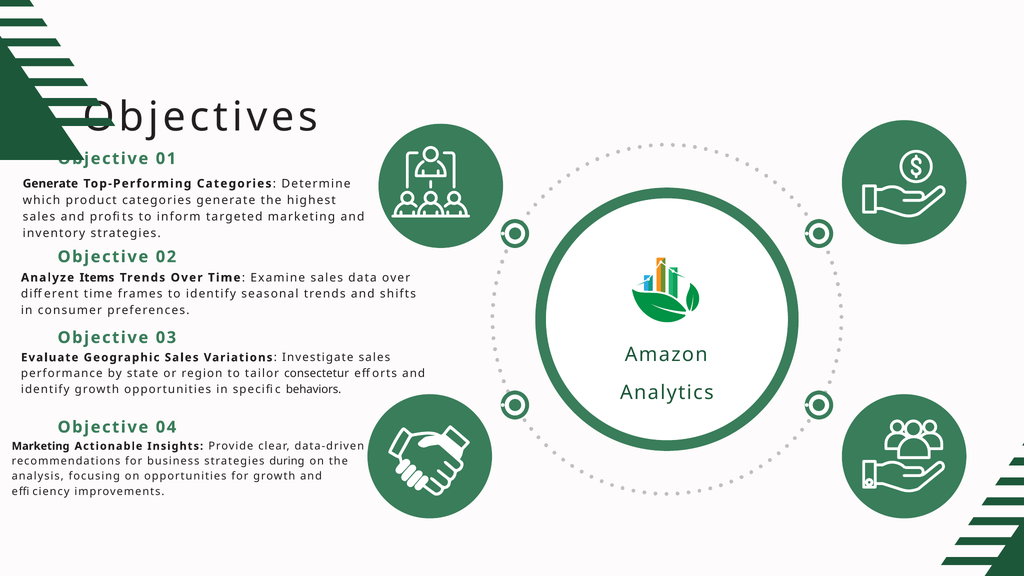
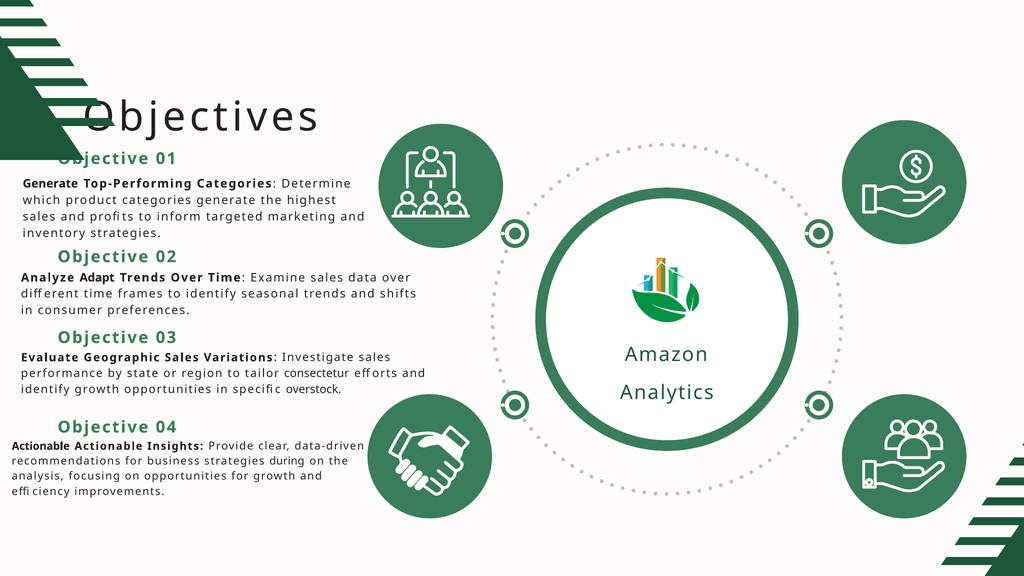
Items: Items -> Adapt (97, 278)
behaviors: behaviors -> overstock (314, 389)
Marketing: Marketing -> Actionable (41, 446)
